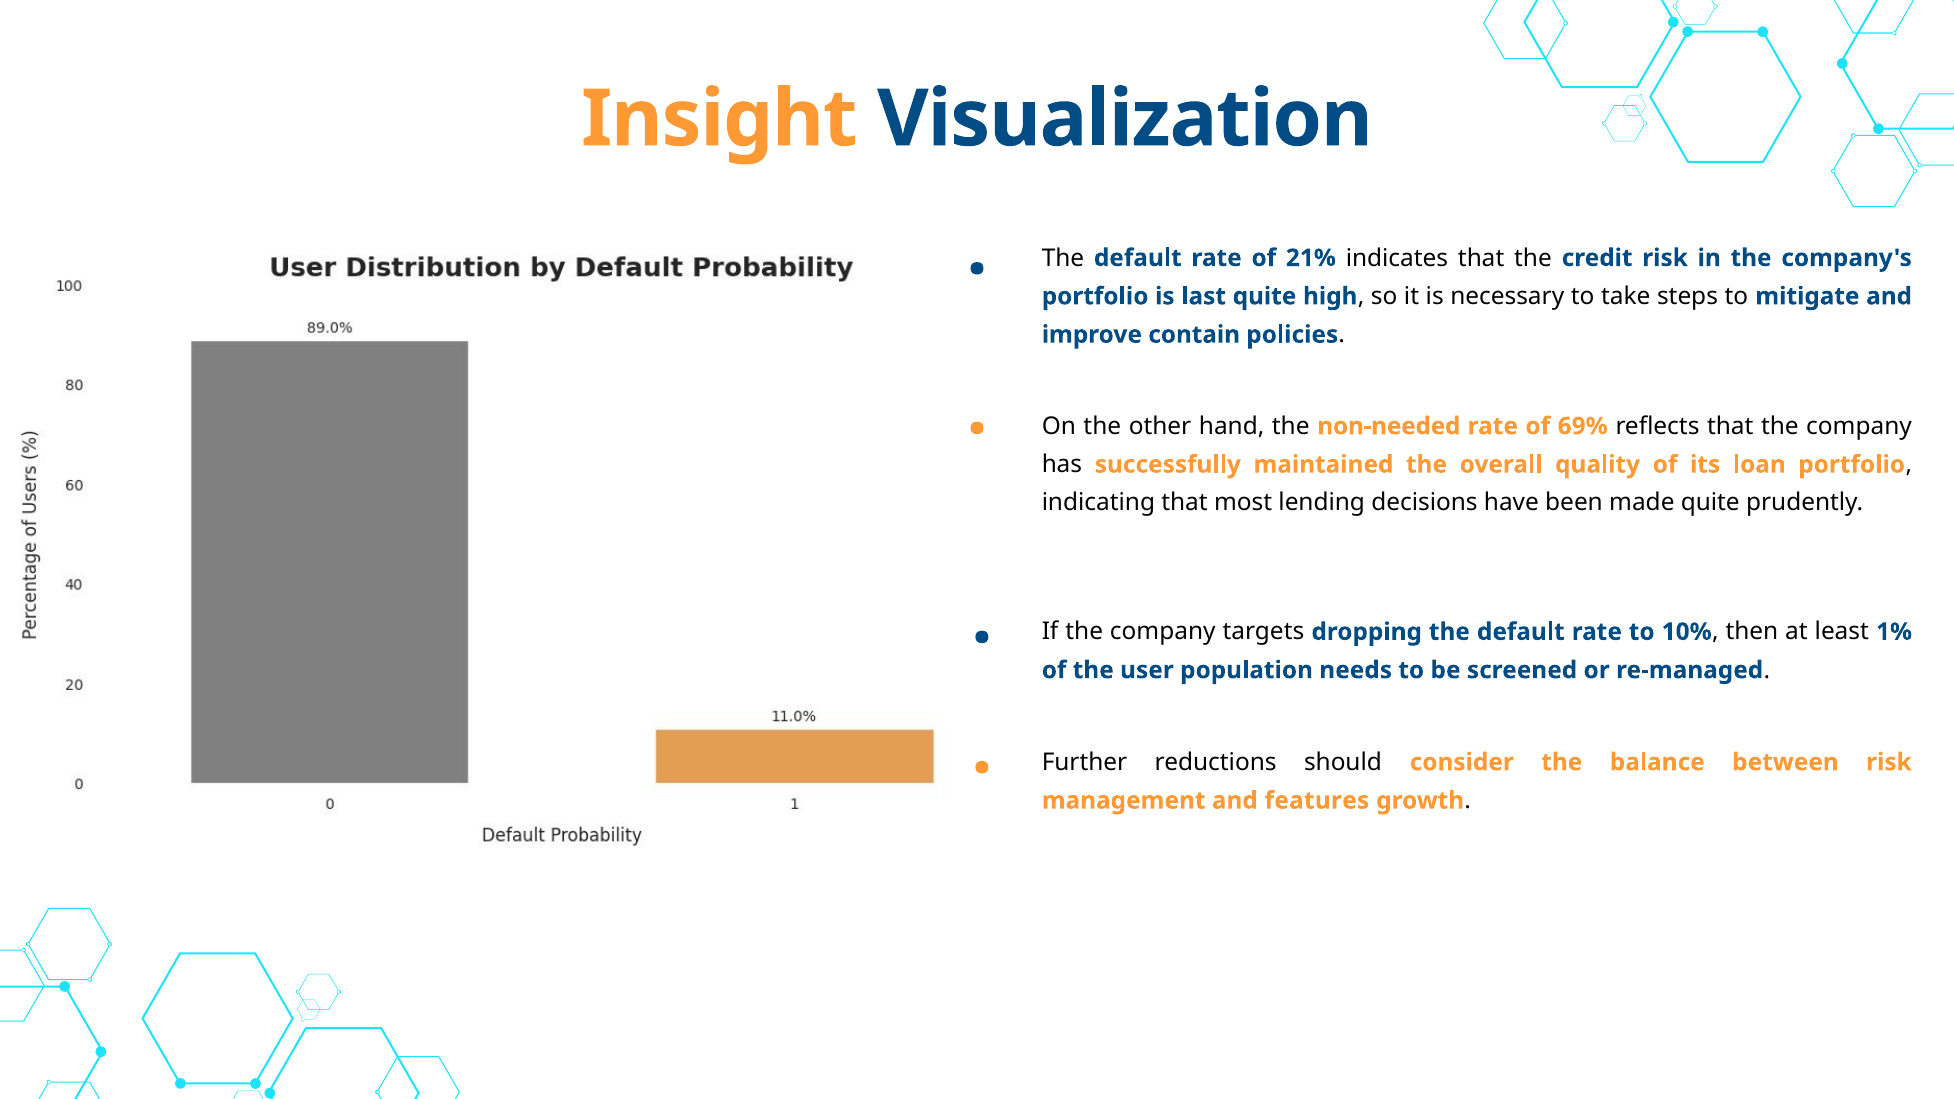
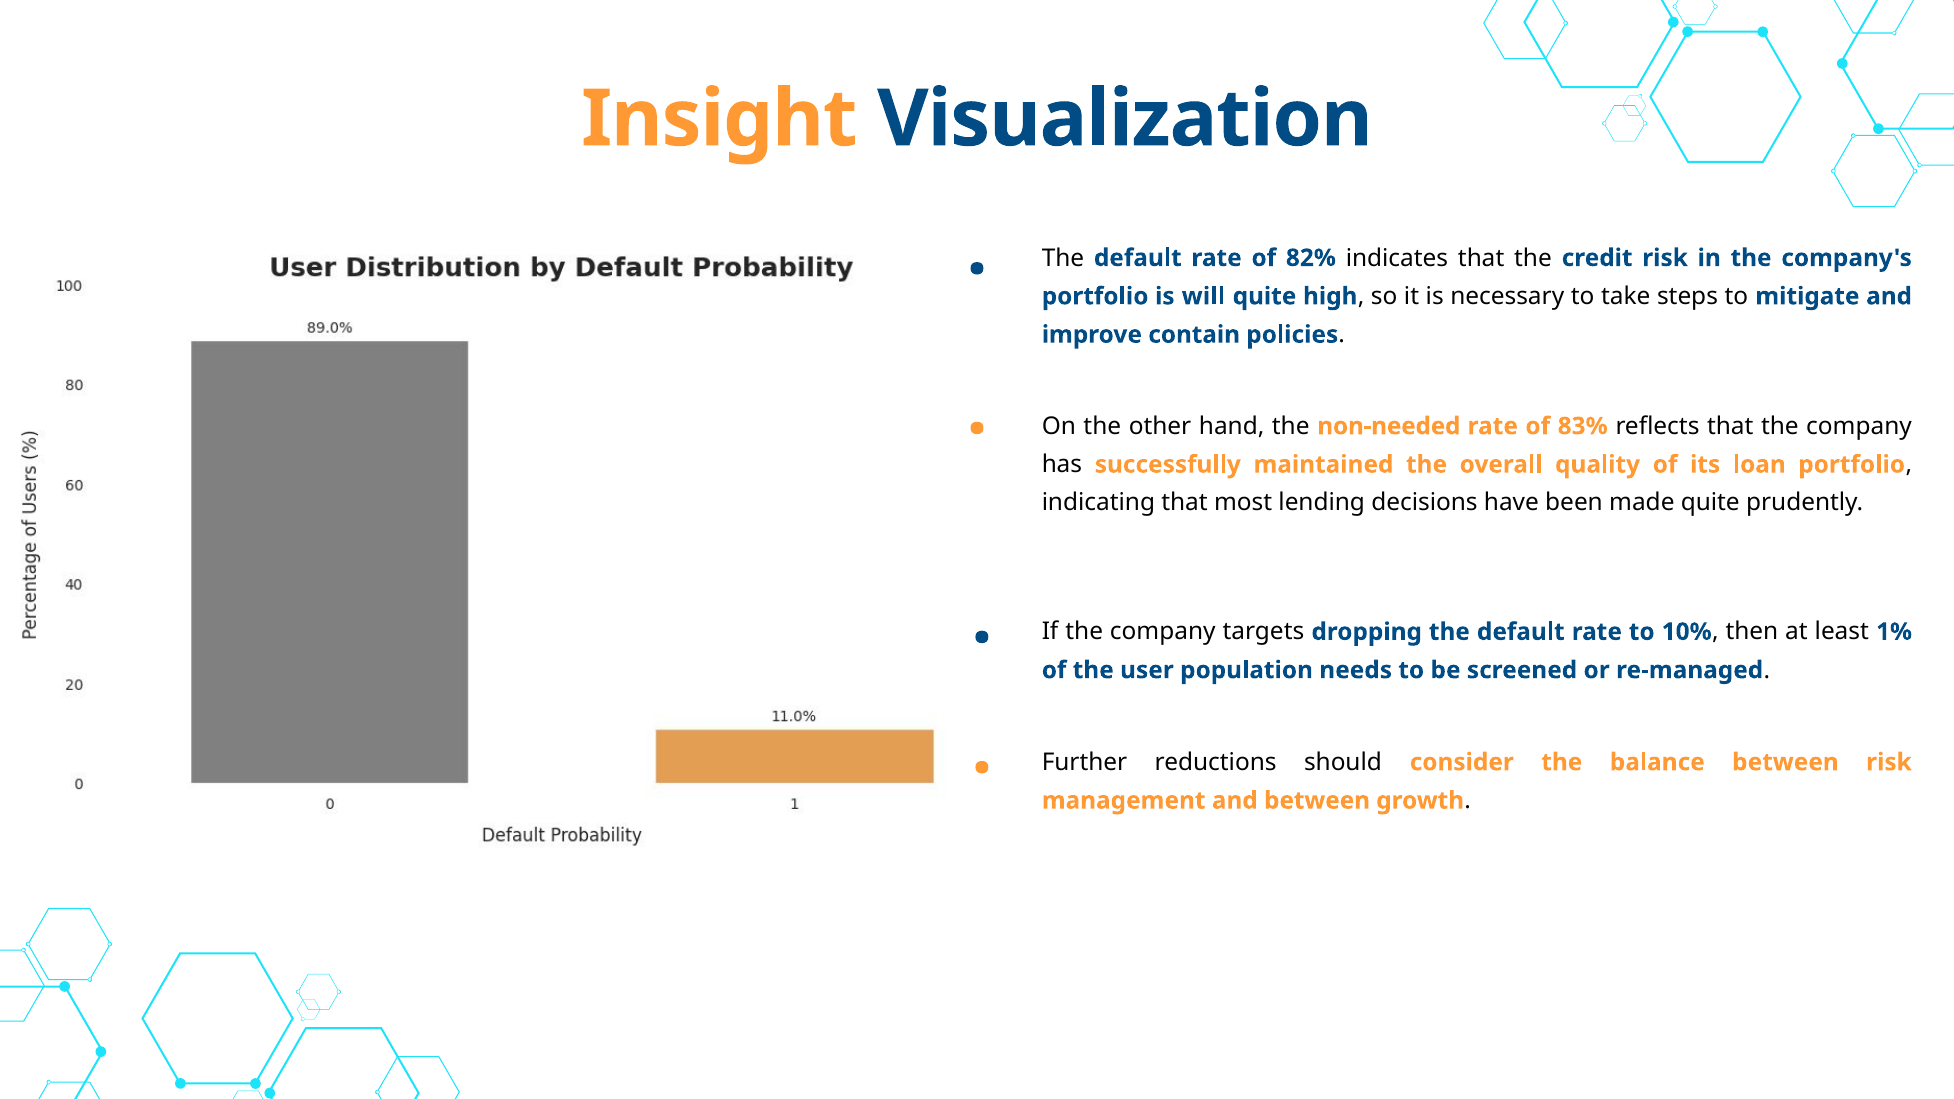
21%: 21% -> 82% (1311, 258)
last: last -> will (1203, 296)
69%: 69% -> 83% (1583, 426)
and features: features -> between (1317, 801)
